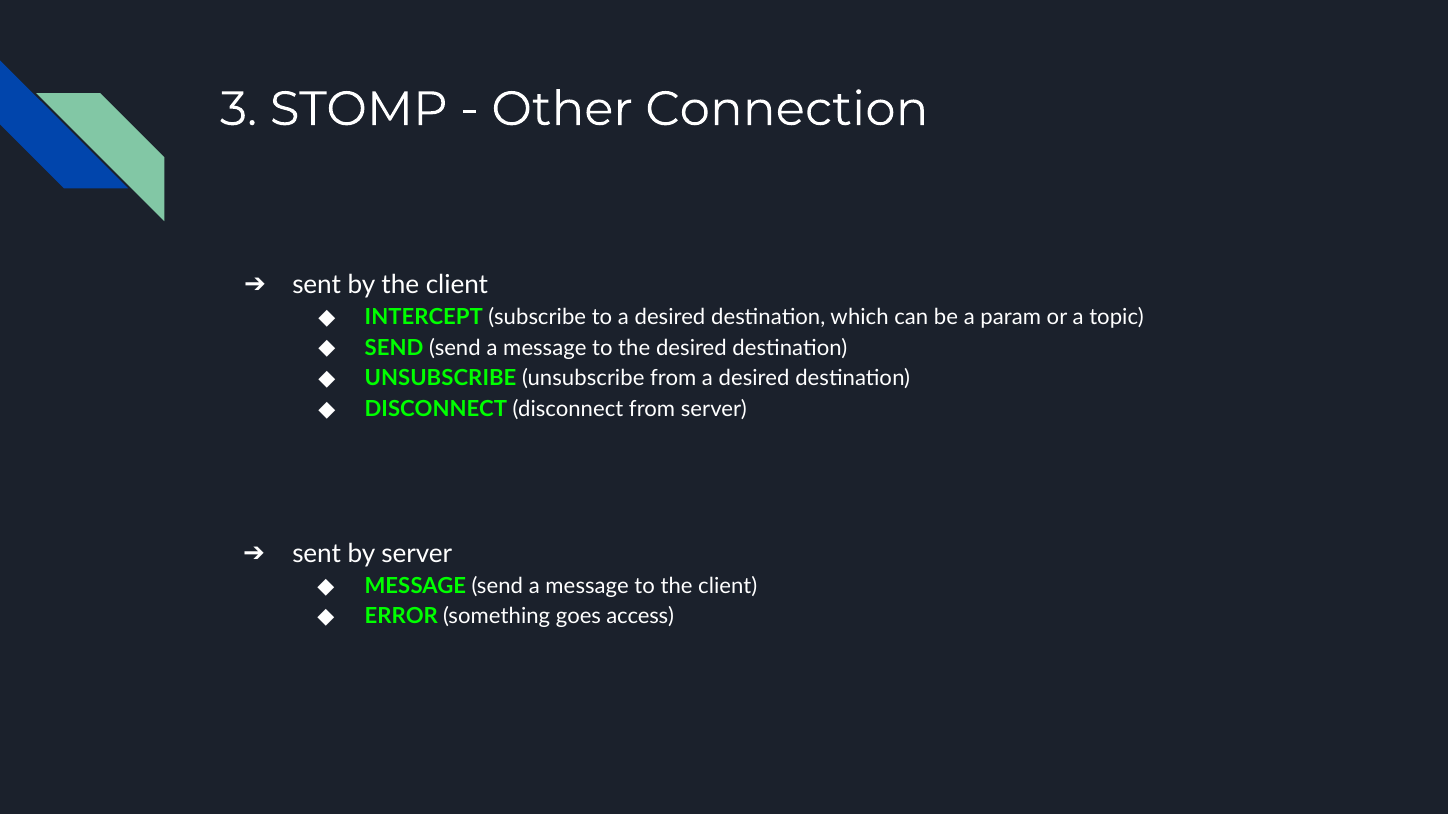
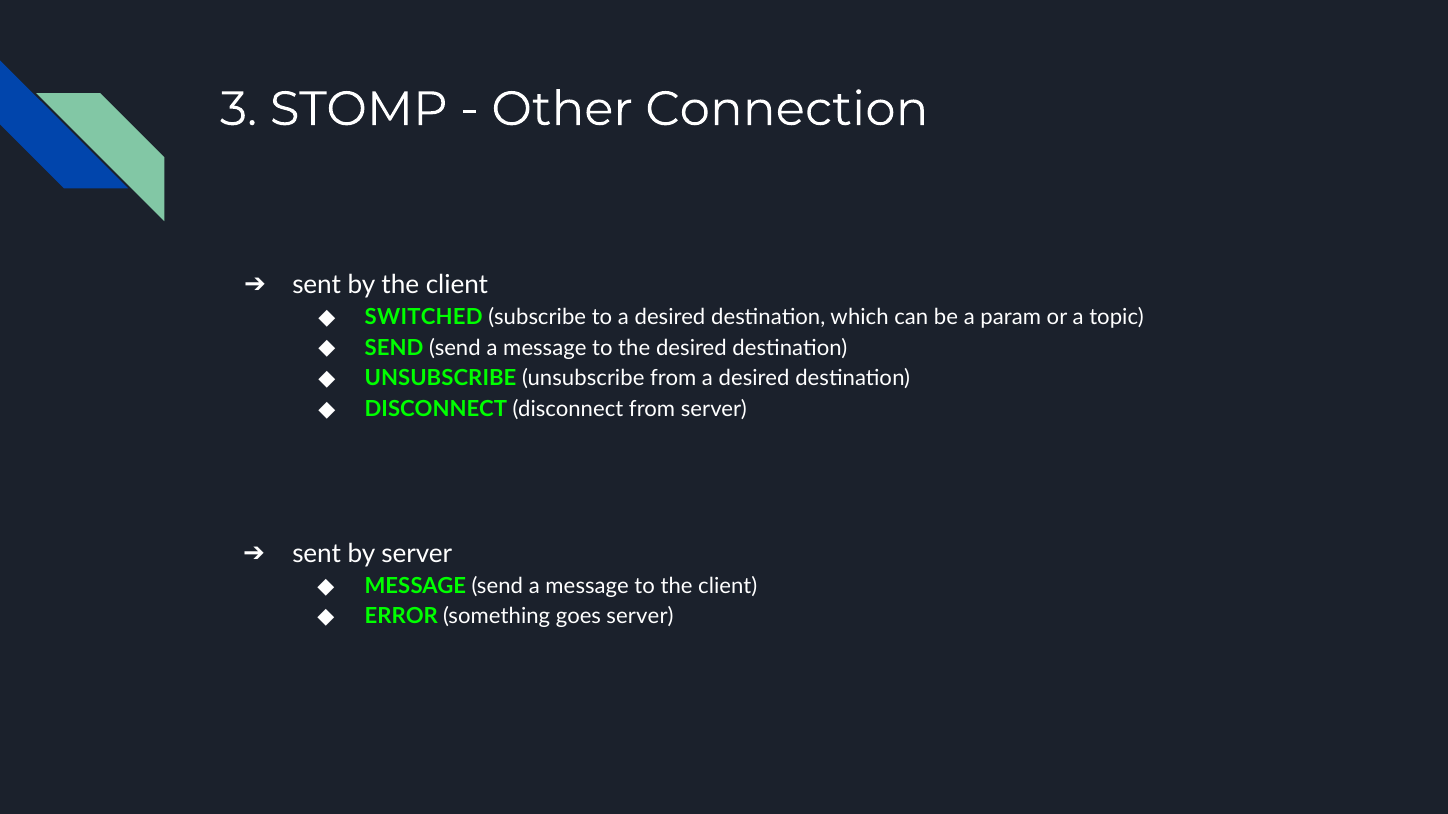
INTERCEPT: INTERCEPT -> SWITCHED (424, 317)
goes access: access -> server (640, 617)
